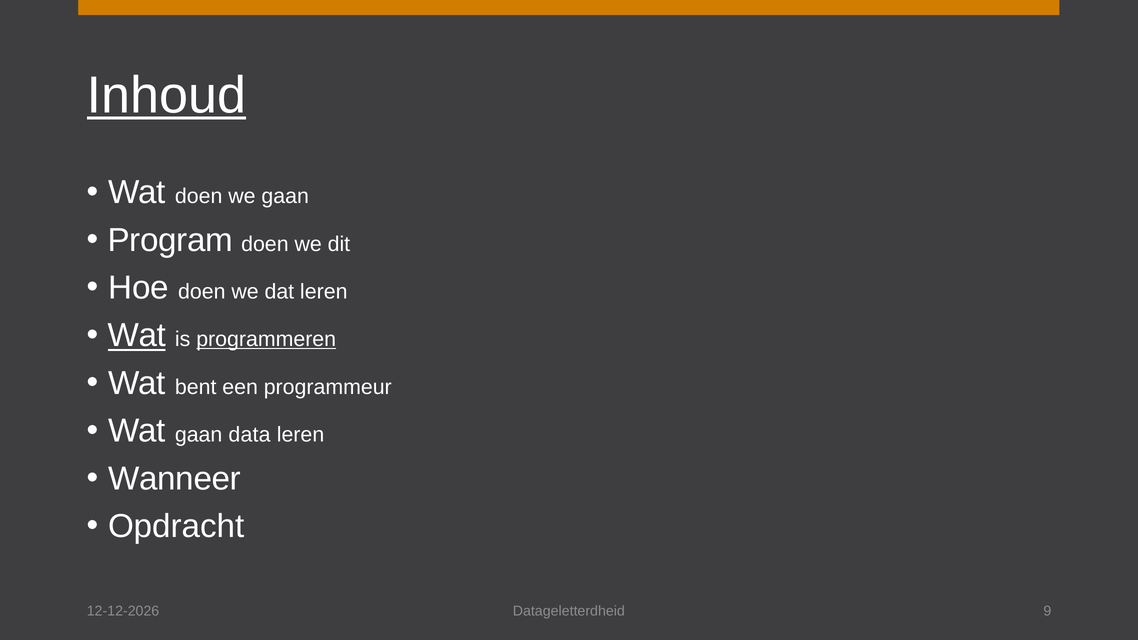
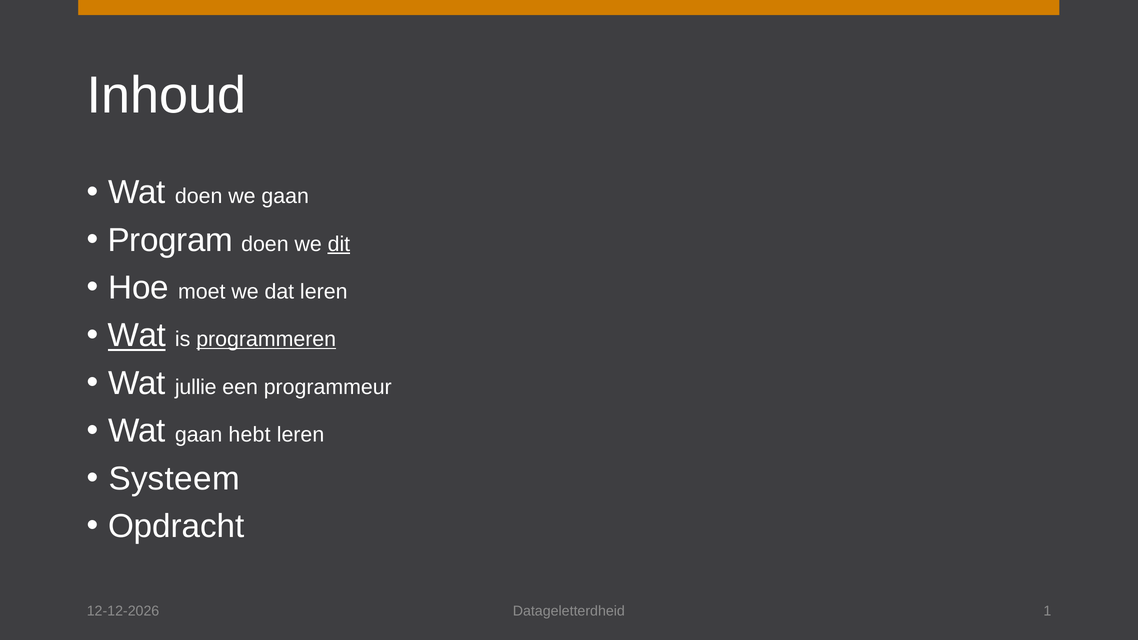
Inhoud underline: present -> none (166, 96)
dit underline: none -> present (339, 244)
Hoe doen: doen -> moet (202, 292)
bent: bent -> jullie (196, 387)
data: data -> hebt (249, 435)
Wanneer: Wanneer -> Systeem (174, 479)
9: 9 -> 1 (1047, 611)
